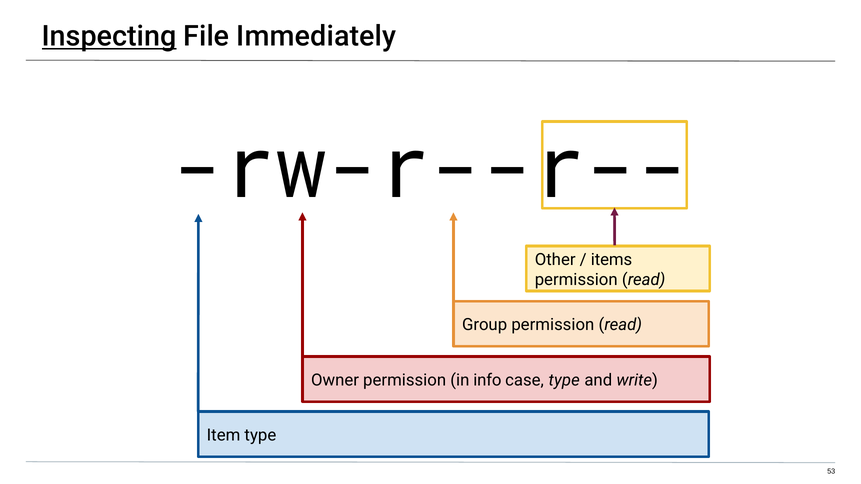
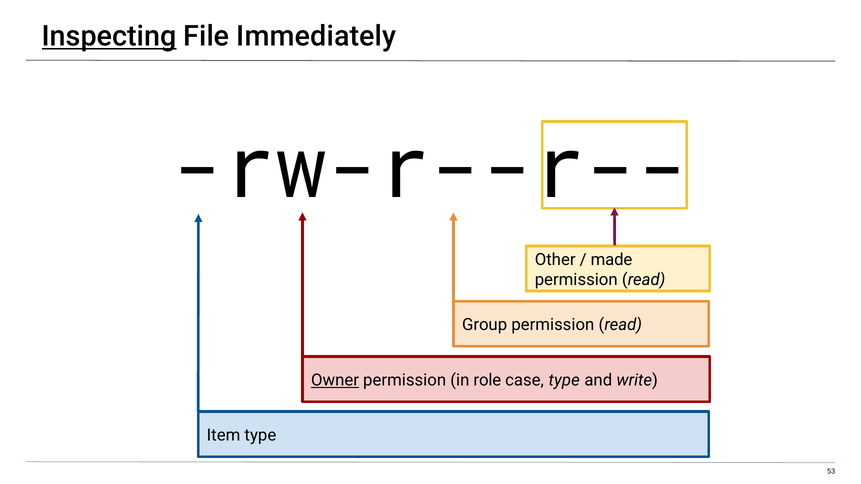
items: items -> made (612, 260)
Owner underline: none -> present (335, 381)
info: info -> role (487, 381)
